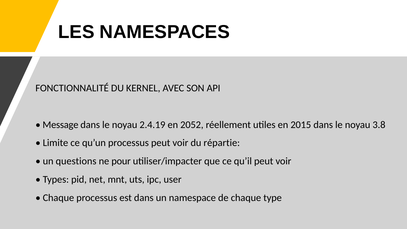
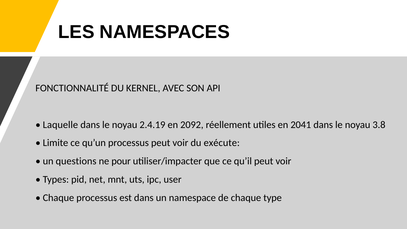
Message: Message -> Laquelle (60, 125)
2052: 2052 -> 2092 (192, 125)
2015: 2015 -> 2041 (301, 125)
répartie: répartie -> exécute (222, 143)
